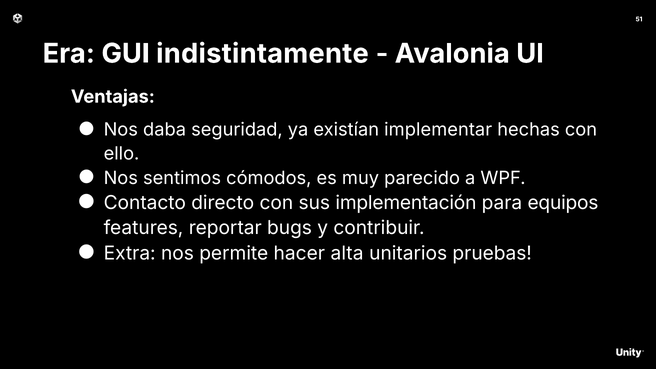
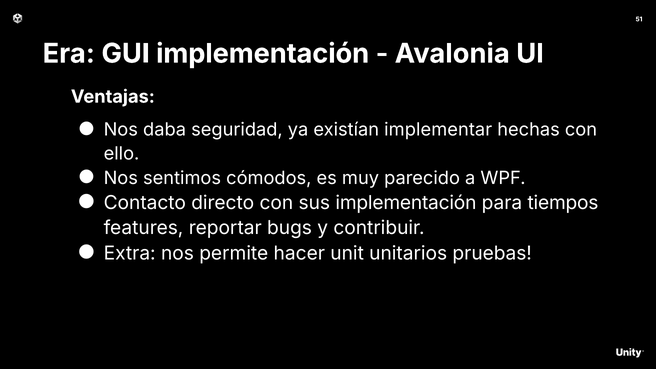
GUI indistintamente: indistintamente -> implementación (263, 54)
equipos: equipos -> tiempos (563, 203)
alta: alta -> unit (347, 253)
